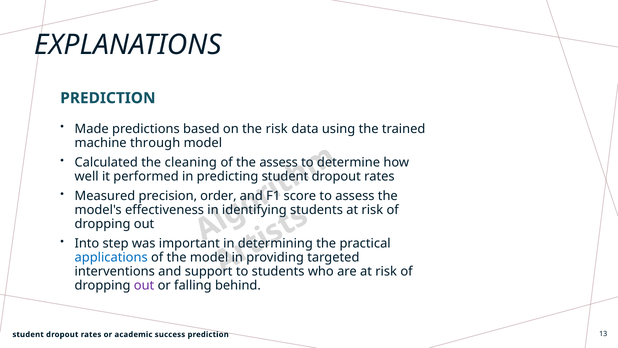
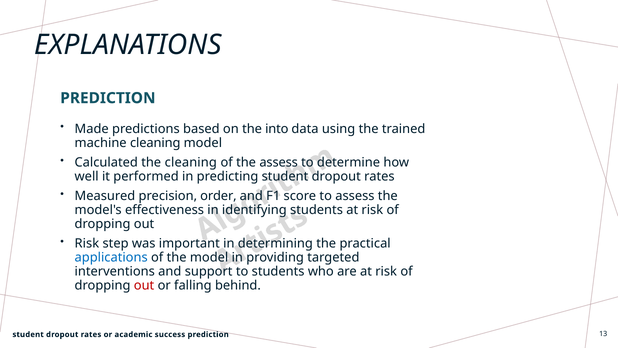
the risk: risk -> into (277, 129)
machine through: through -> cleaning (155, 143)
Into: Into -> Risk (87, 243)
out colour: purple -> red (144, 285)
